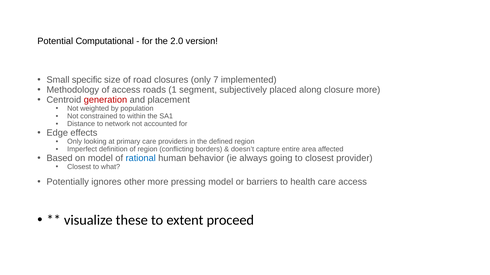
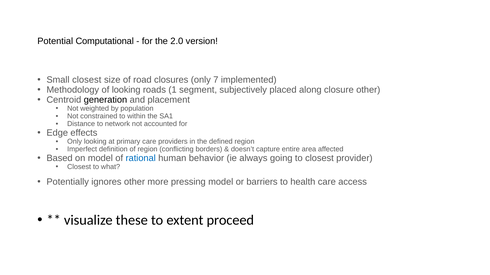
Small specific: specific -> closest (87, 80)
of access: access -> looking (126, 90)
closure more: more -> other (368, 90)
generation colour: red -> black (105, 100)
